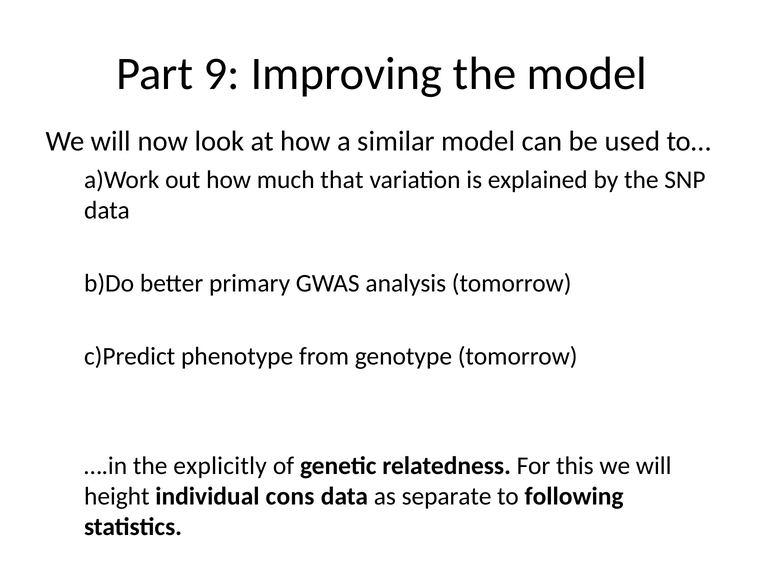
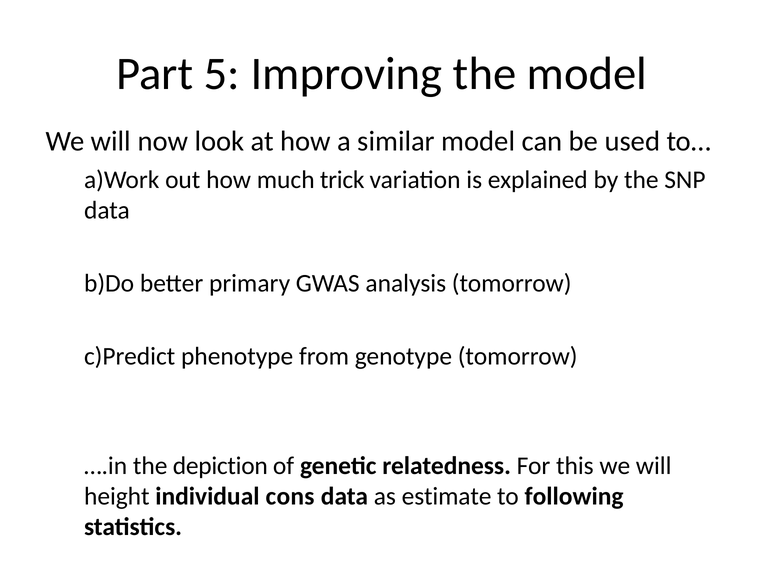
9: 9 -> 5 (222, 74)
that: that -> trick (342, 180)
explicitly: explicitly -> depiction (220, 466)
separate: separate -> estimate (447, 496)
